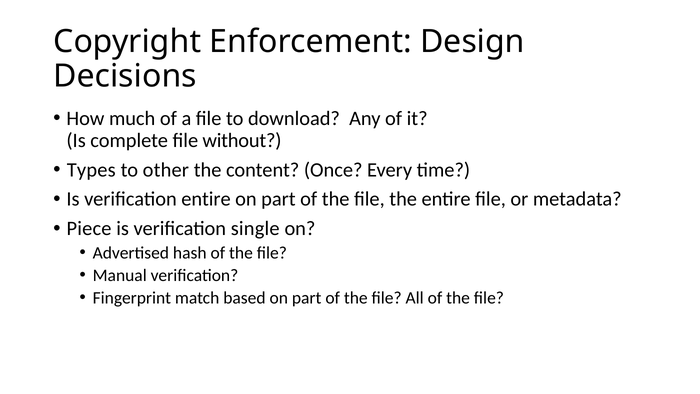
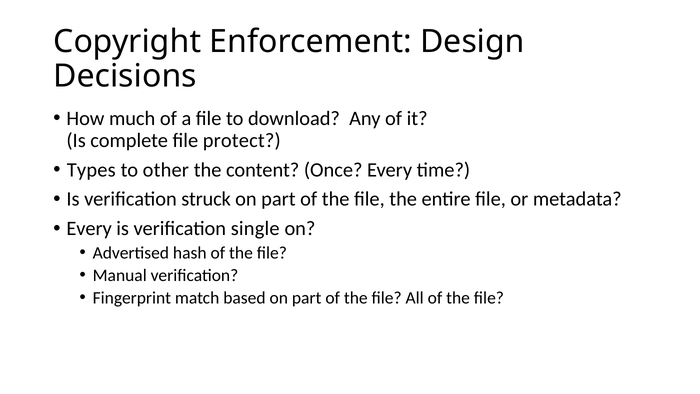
without: without -> protect (242, 140)
verification entire: entire -> struck (206, 199)
Piece: Piece -> Every (89, 228)
